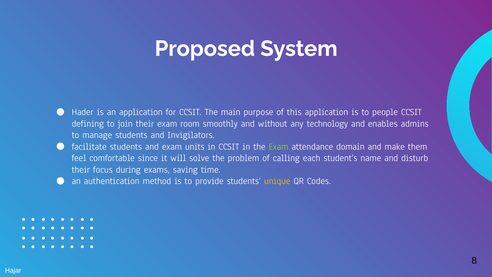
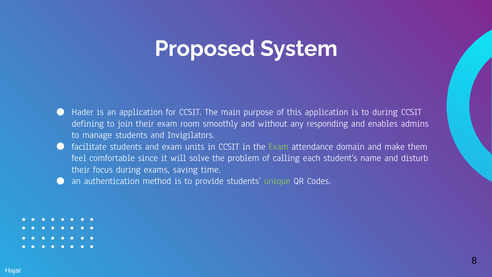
to people: people -> during (385, 112)
technology: technology -> responding (327, 124)
unique colour: yellow -> light green (277, 181)
